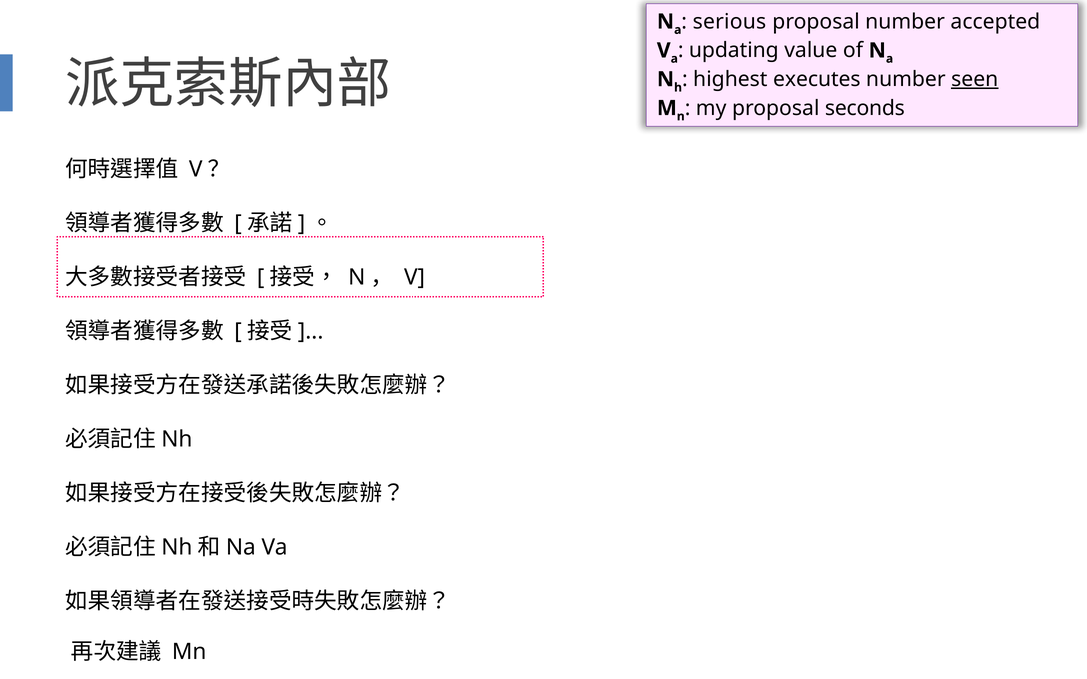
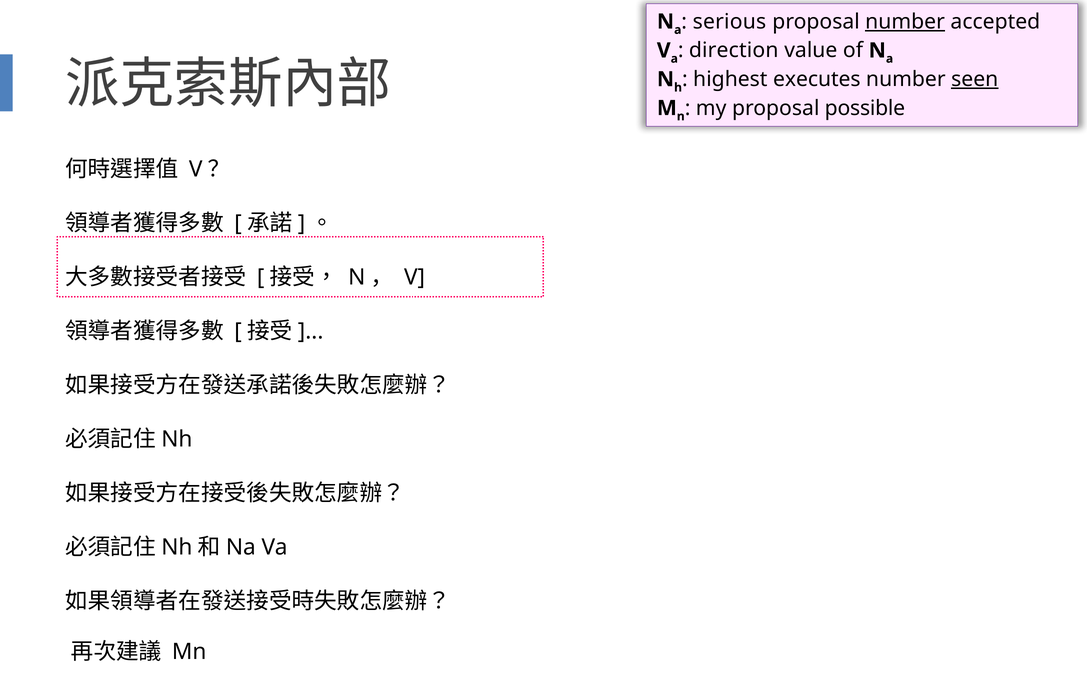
number underline: none -> present (905, 22)
updating: updating -> direction (734, 50)
seconds: seconds -> possible (865, 108)
